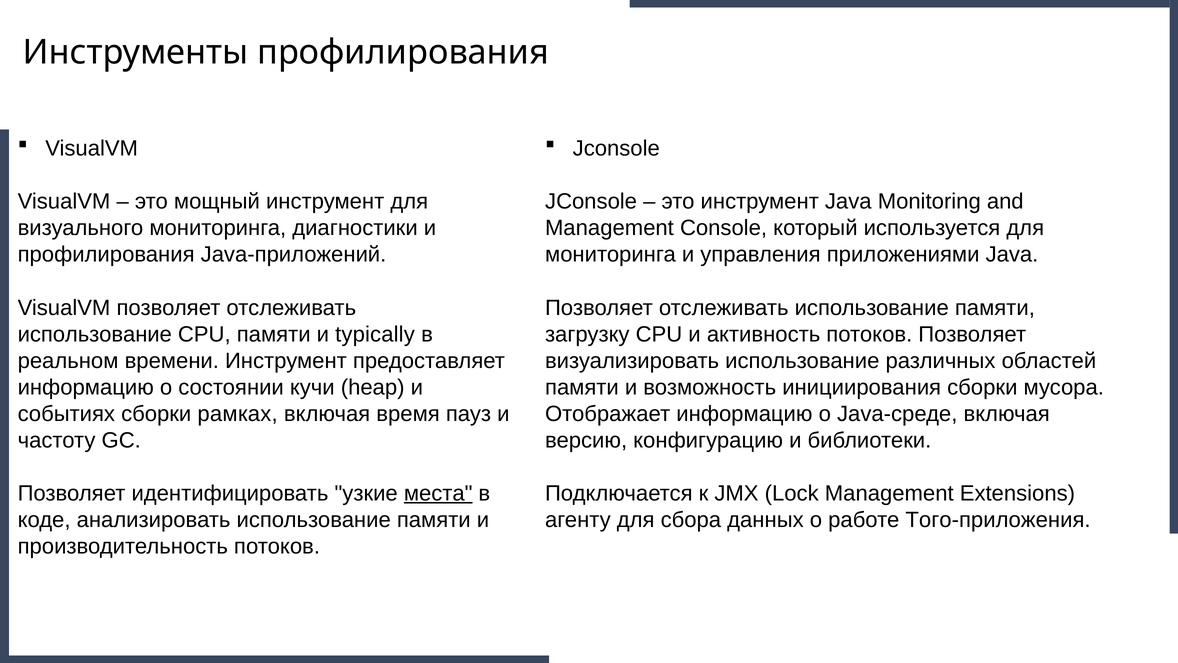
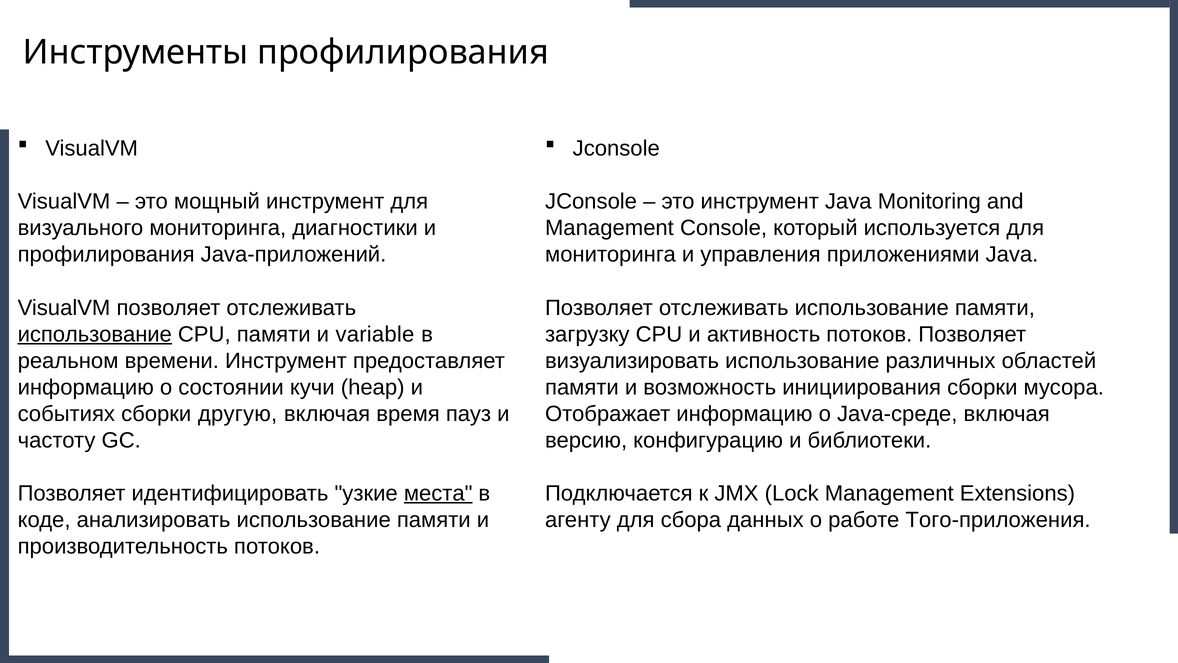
использование underline: none -> present (95, 334)
typically: typically -> variable (375, 334)
рамках: рамках -> другую (238, 414)
